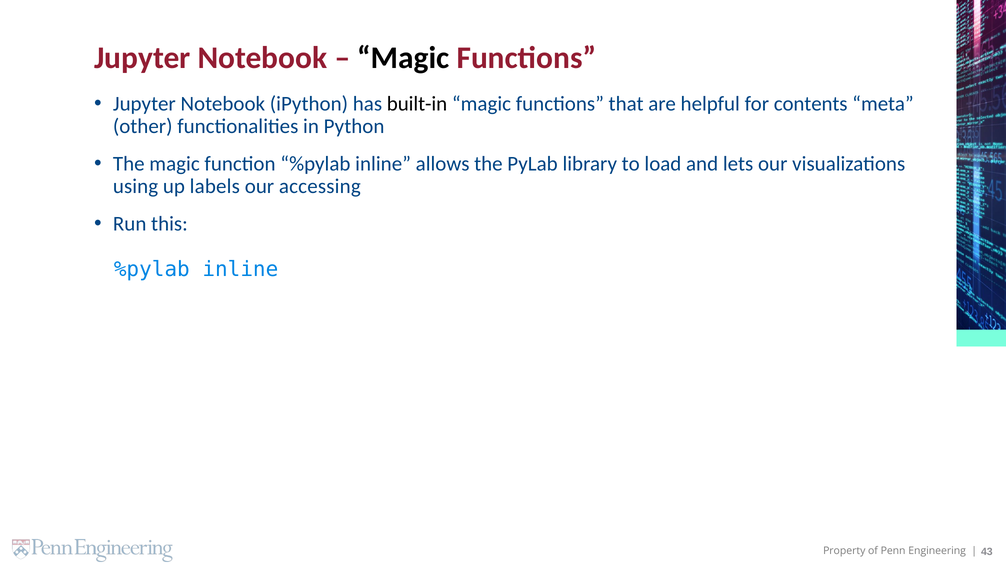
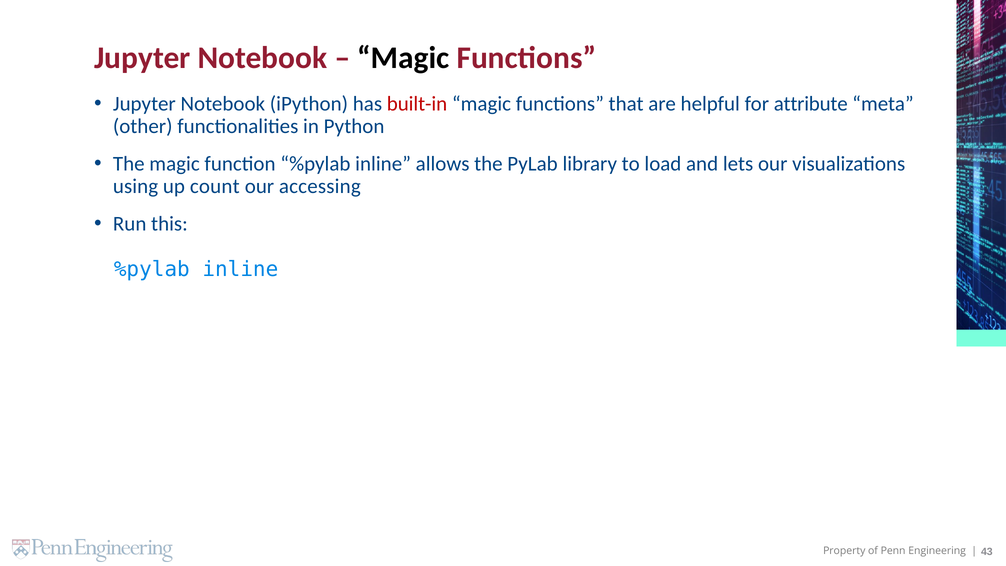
built-in colour: black -> red (417, 104)
contents: contents -> attribute (811, 104)
labels: labels -> count (215, 186)
